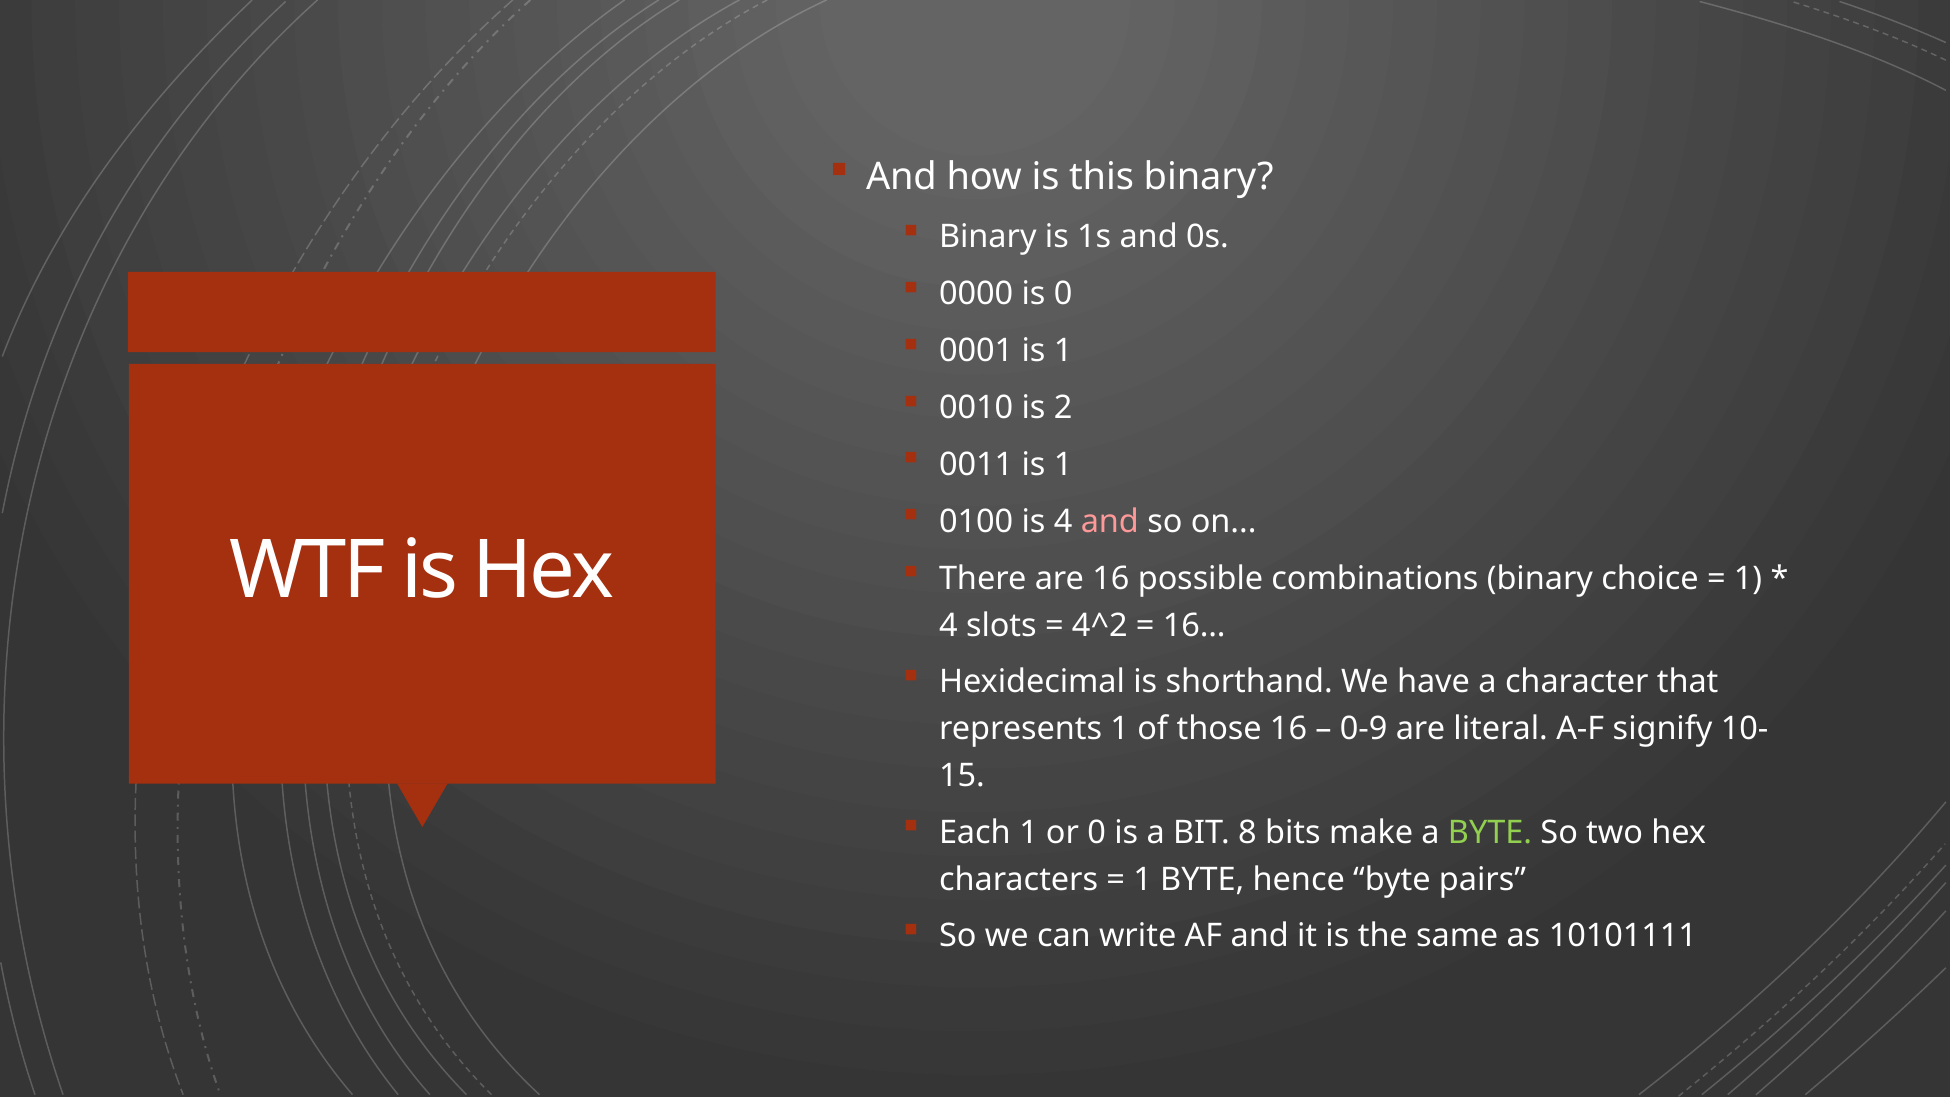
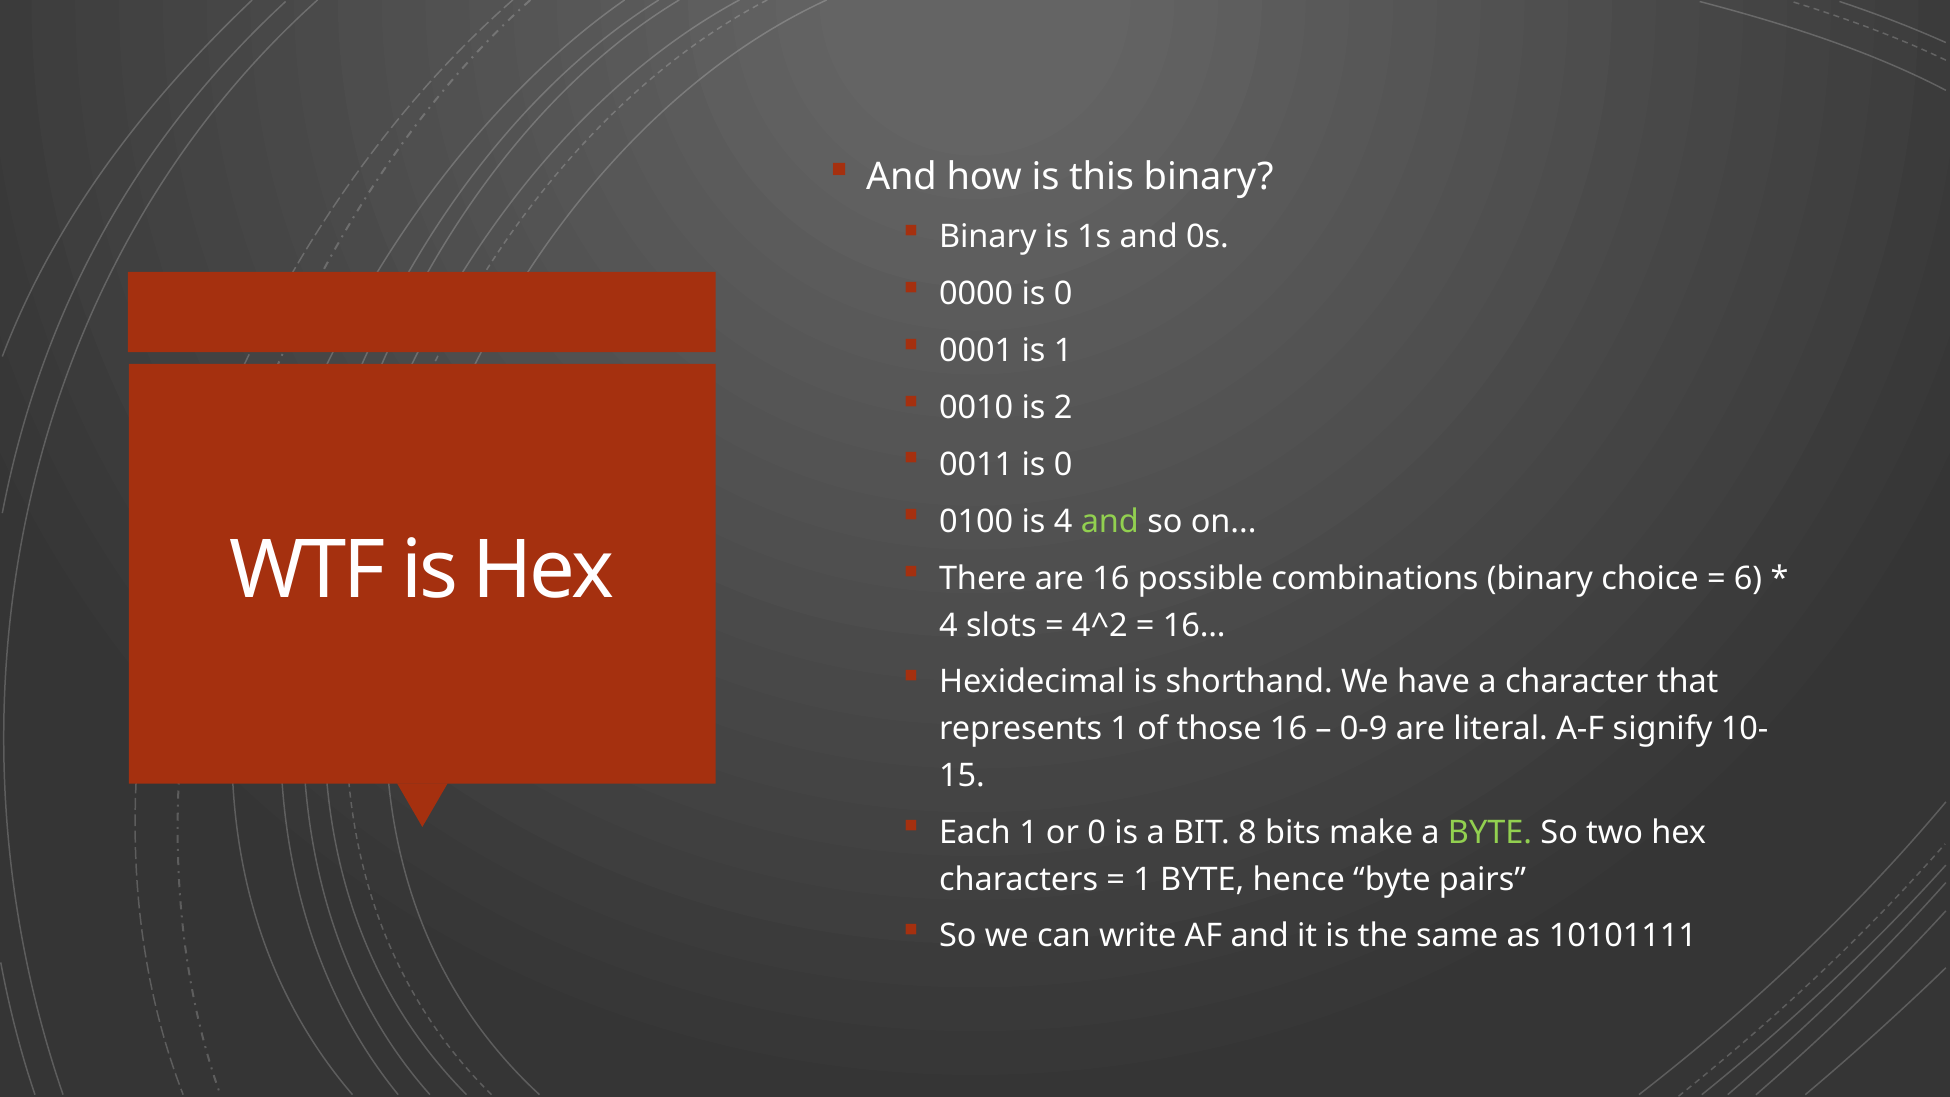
0011 is 1: 1 -> 0 (1063, 465)
and colour: pink -> light green (1110, 522)
1: 1 -> 6 (1748, 578)
